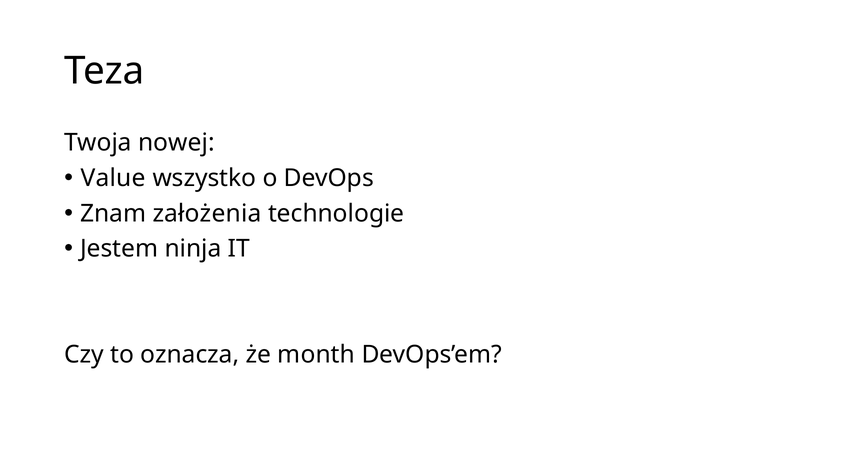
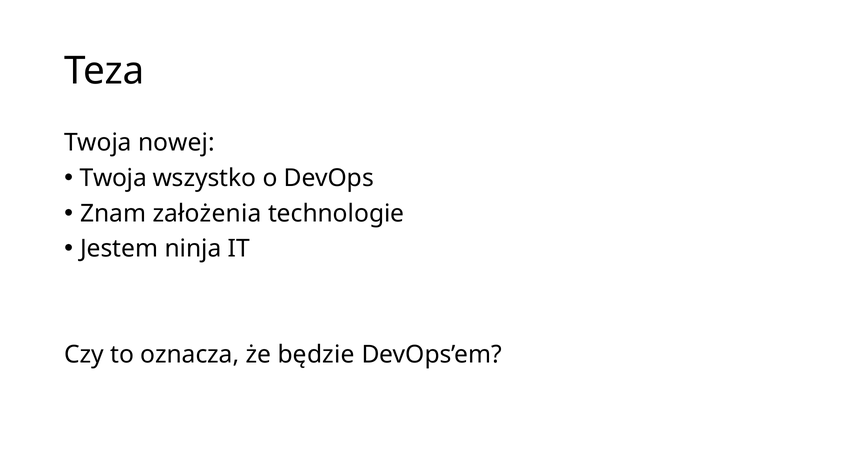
Value: Value -> Twoja (113, 178)
month: month -> będzie (316, 355)
